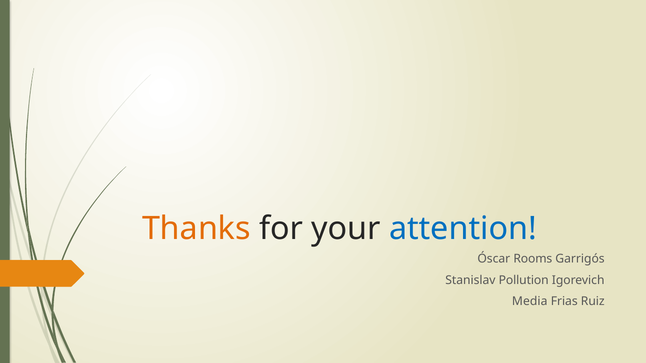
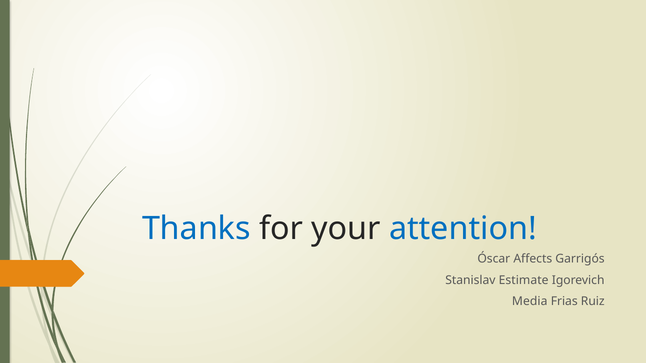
Thanks colour: orange -> blue (196, 229)
Rooms: Rooms -> Affects (533, 259)
Pollution: Pollution -> Estimate (524, 280)
